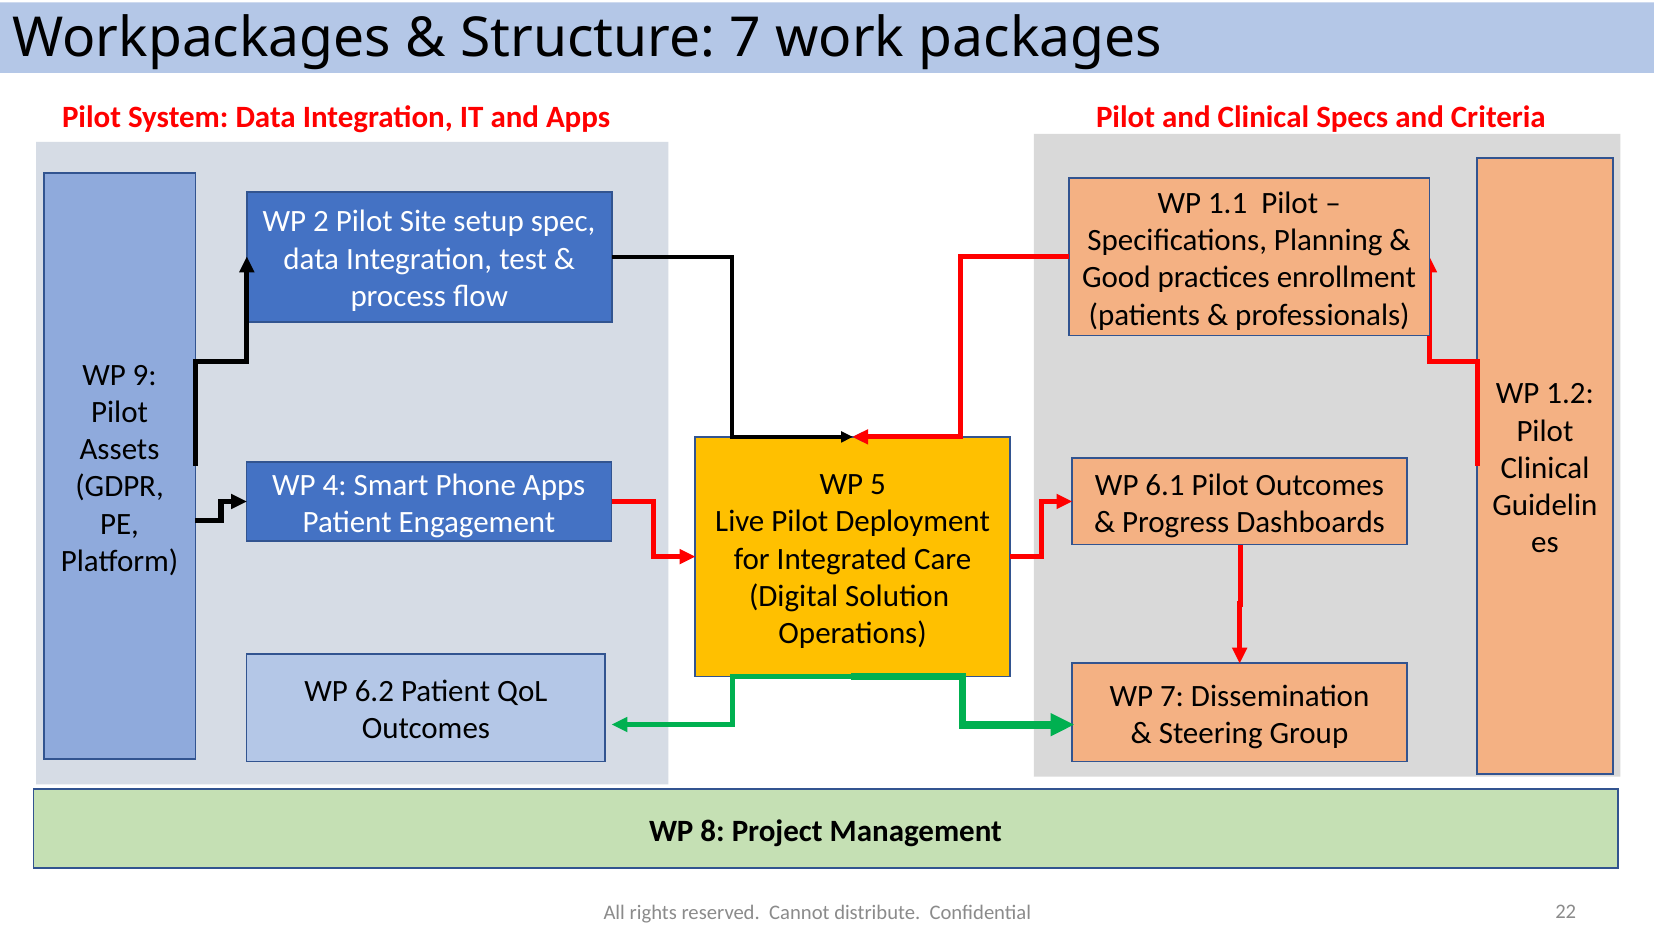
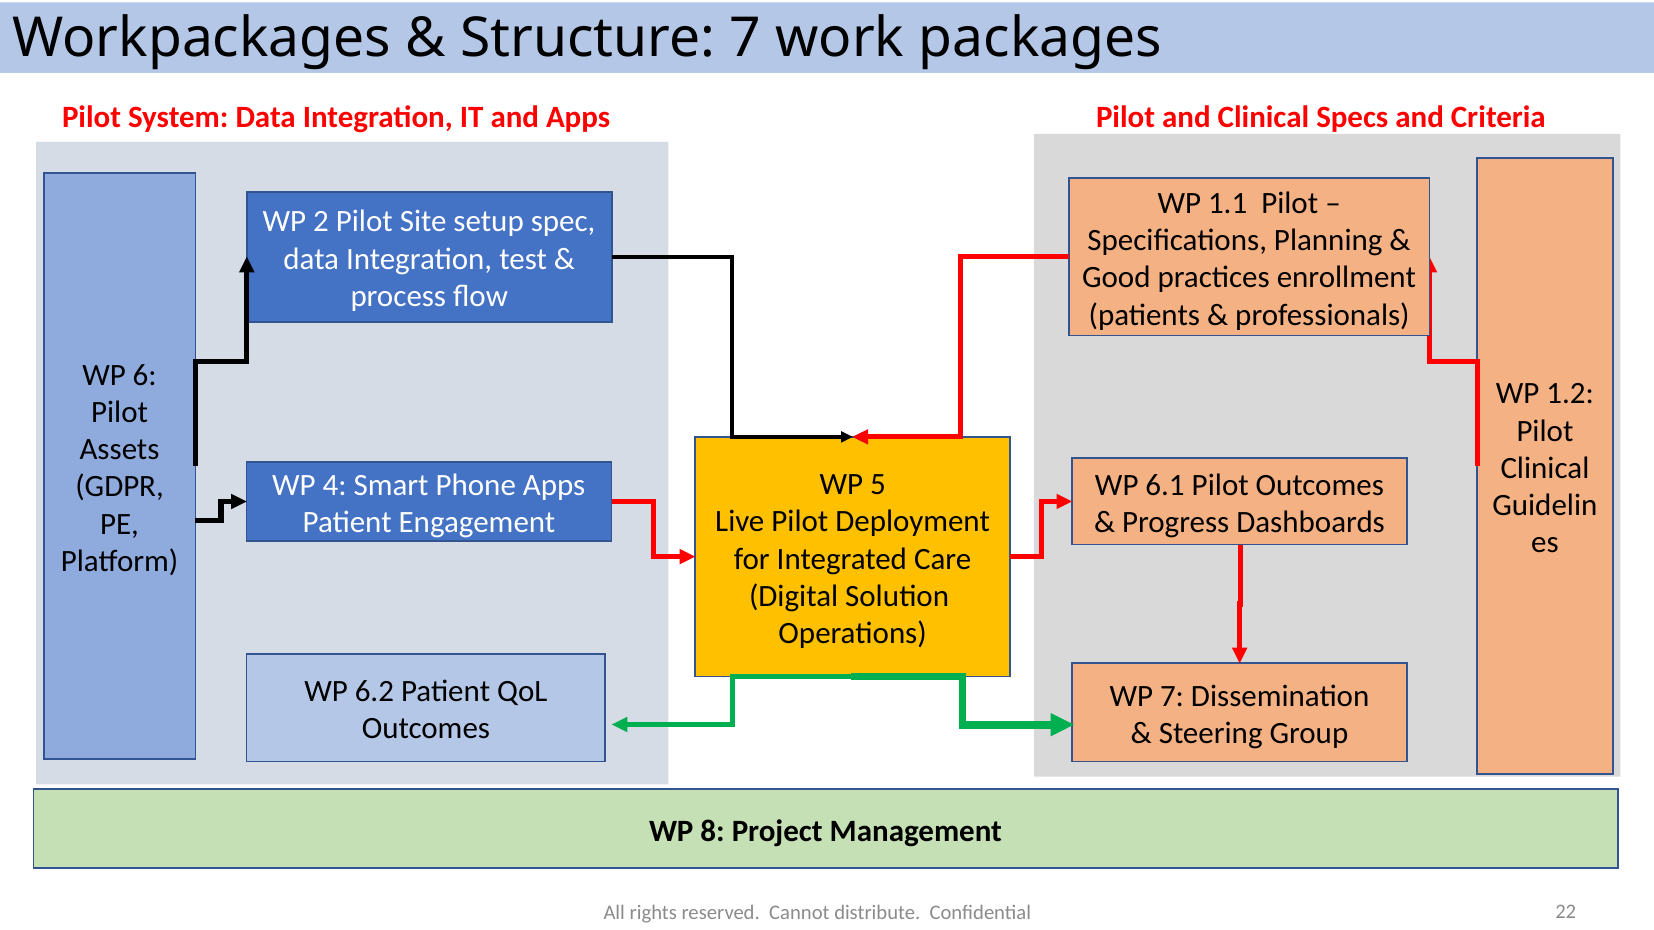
9: 9 -> 6 (145, 375)
